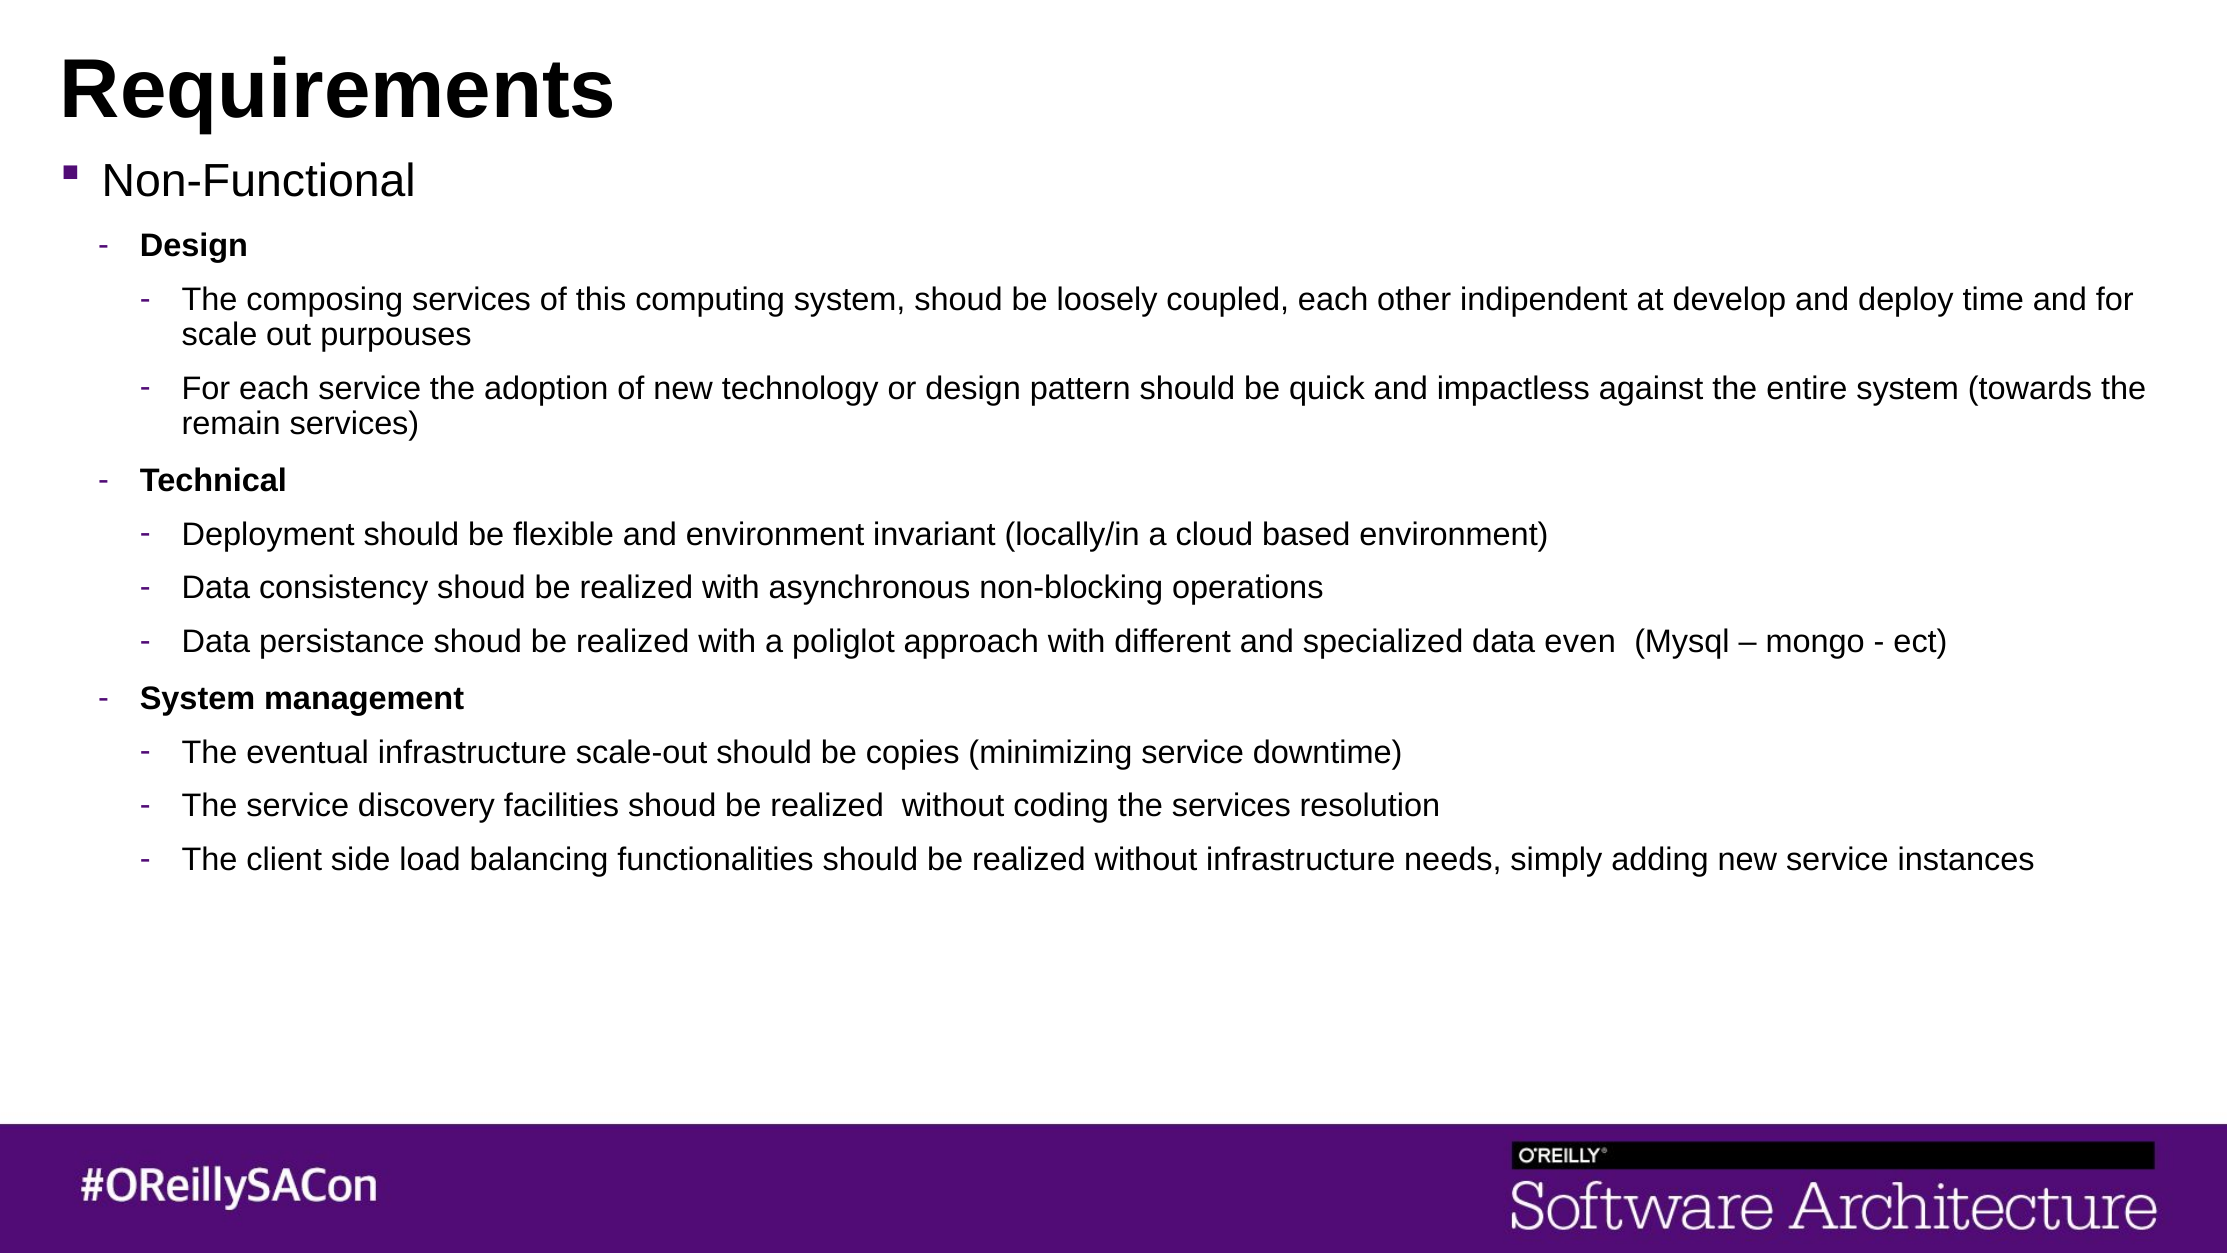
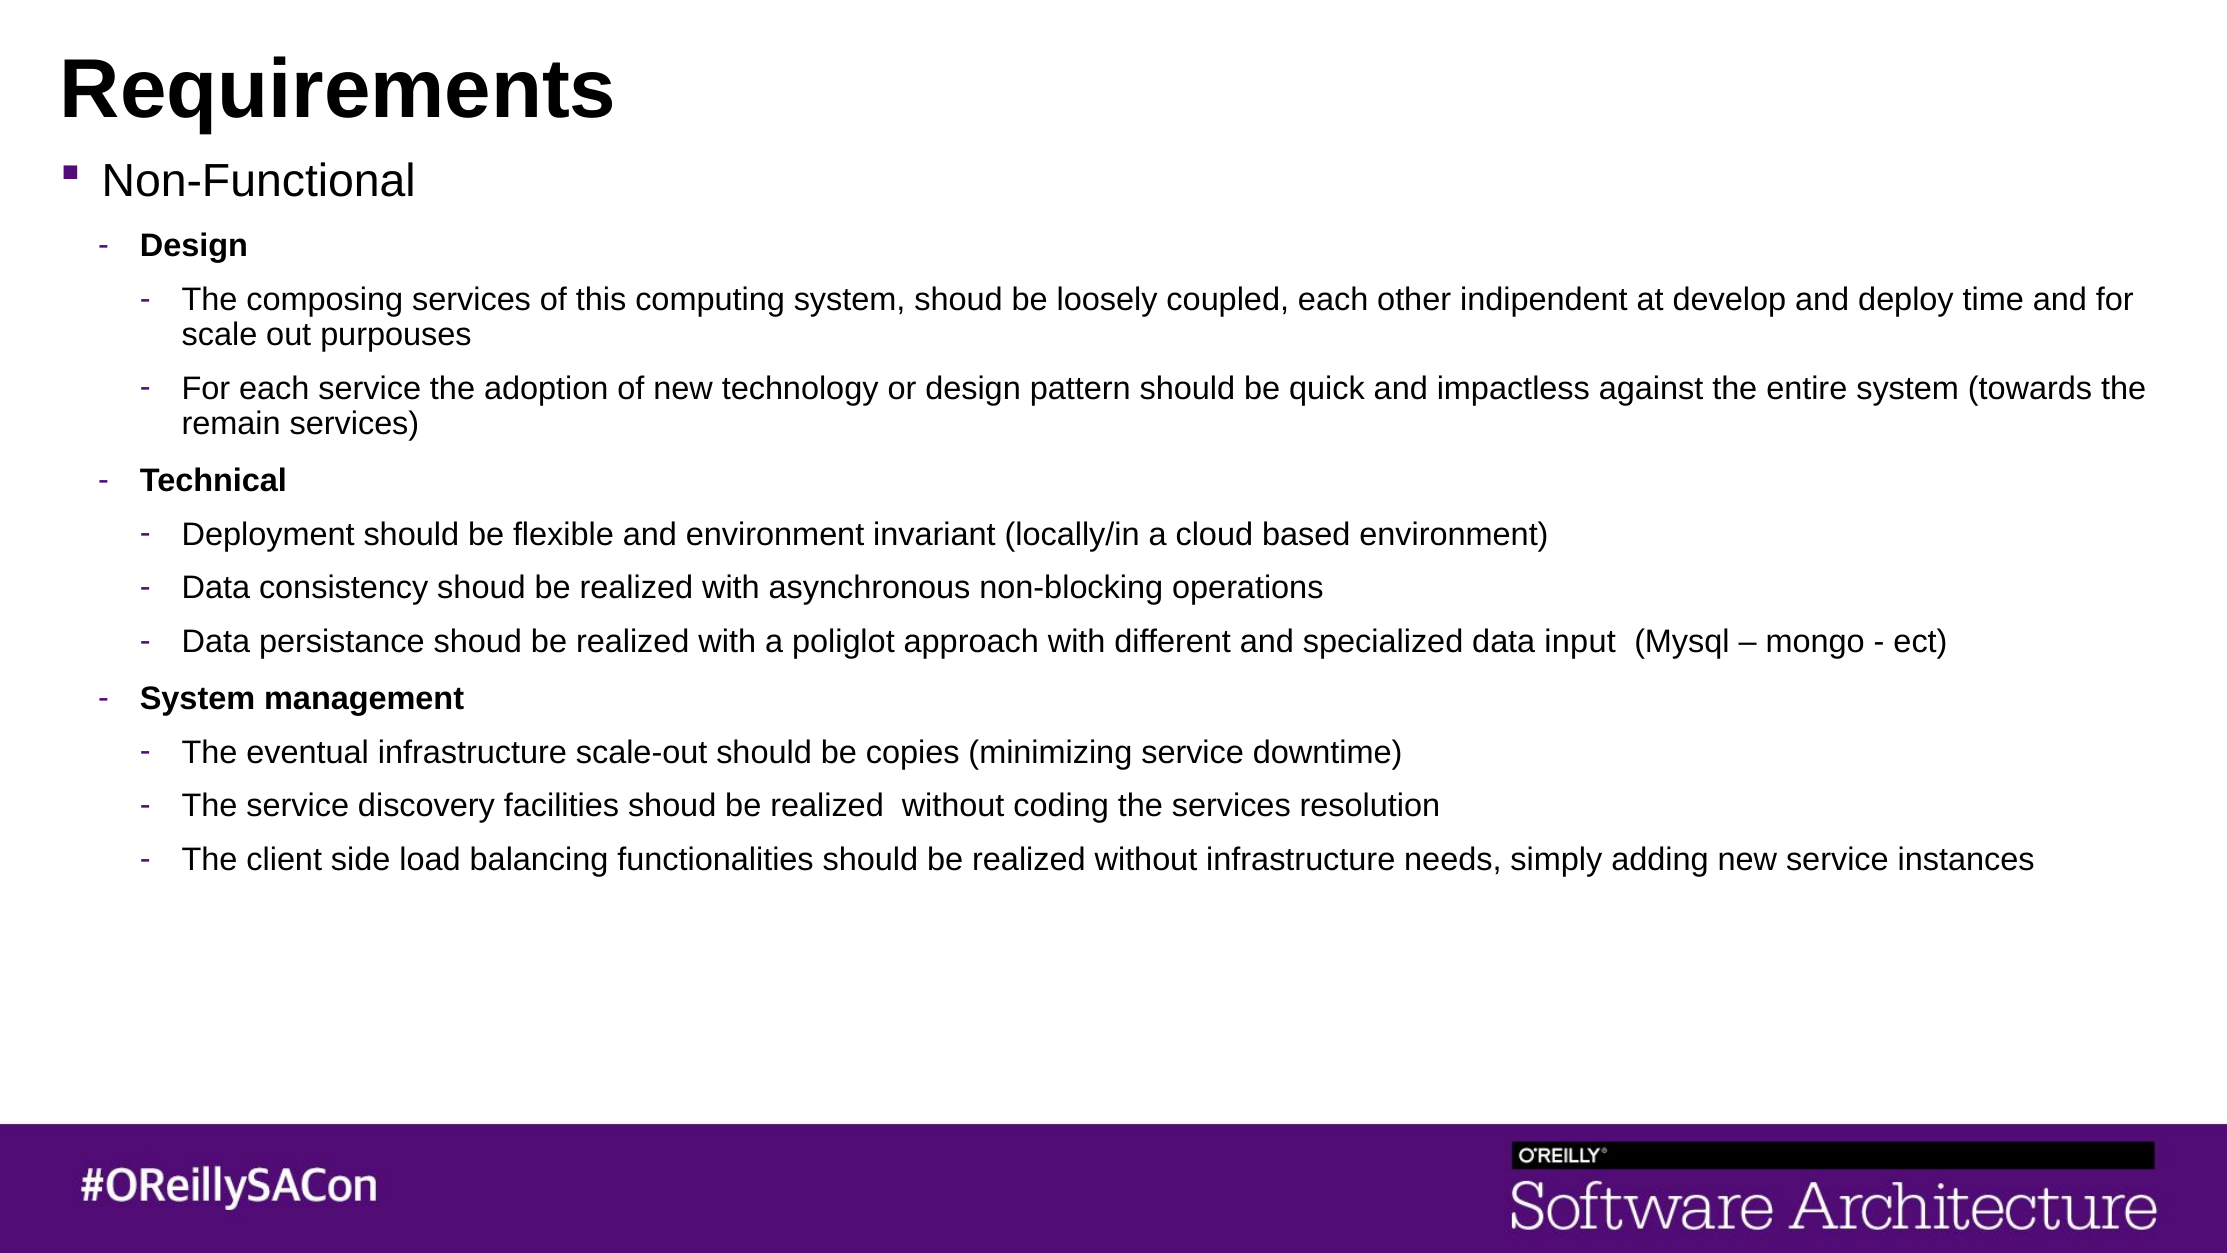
even: even -> input (1580, 642)
